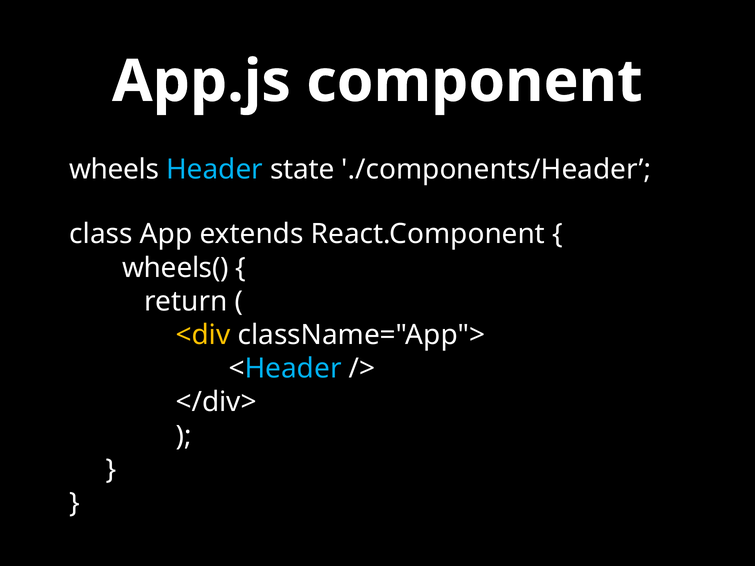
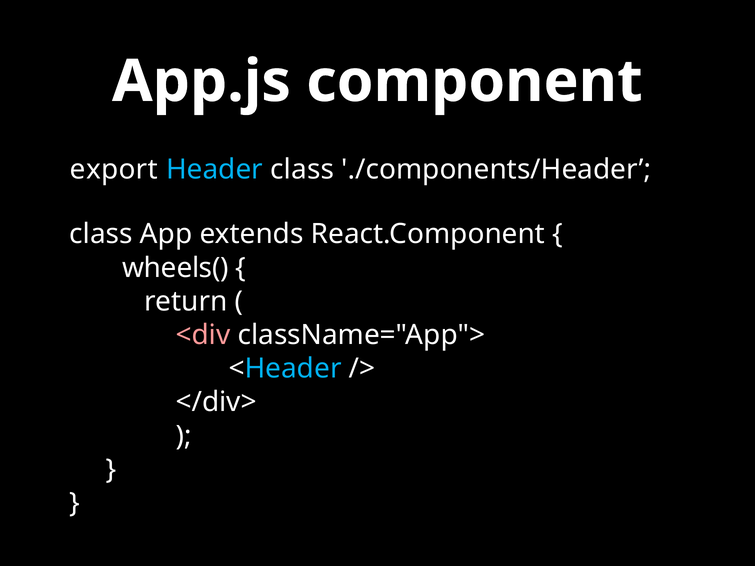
wheels: wheels -> export (114, 170)
Header state: state -> class (302, 170)
<div colour: yellow -> pink (203, 335)
